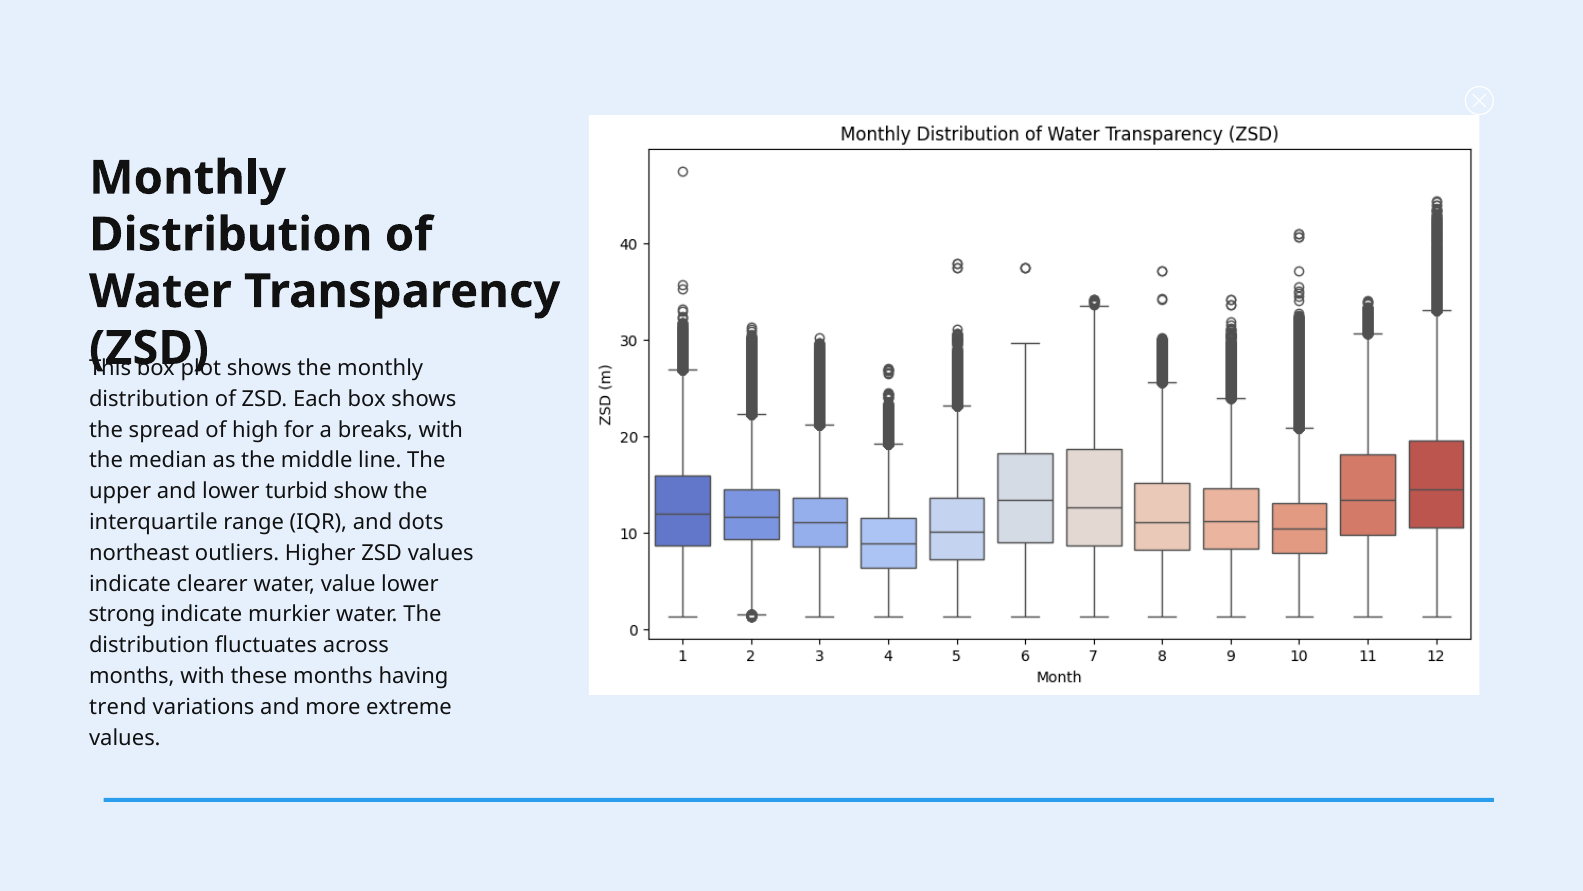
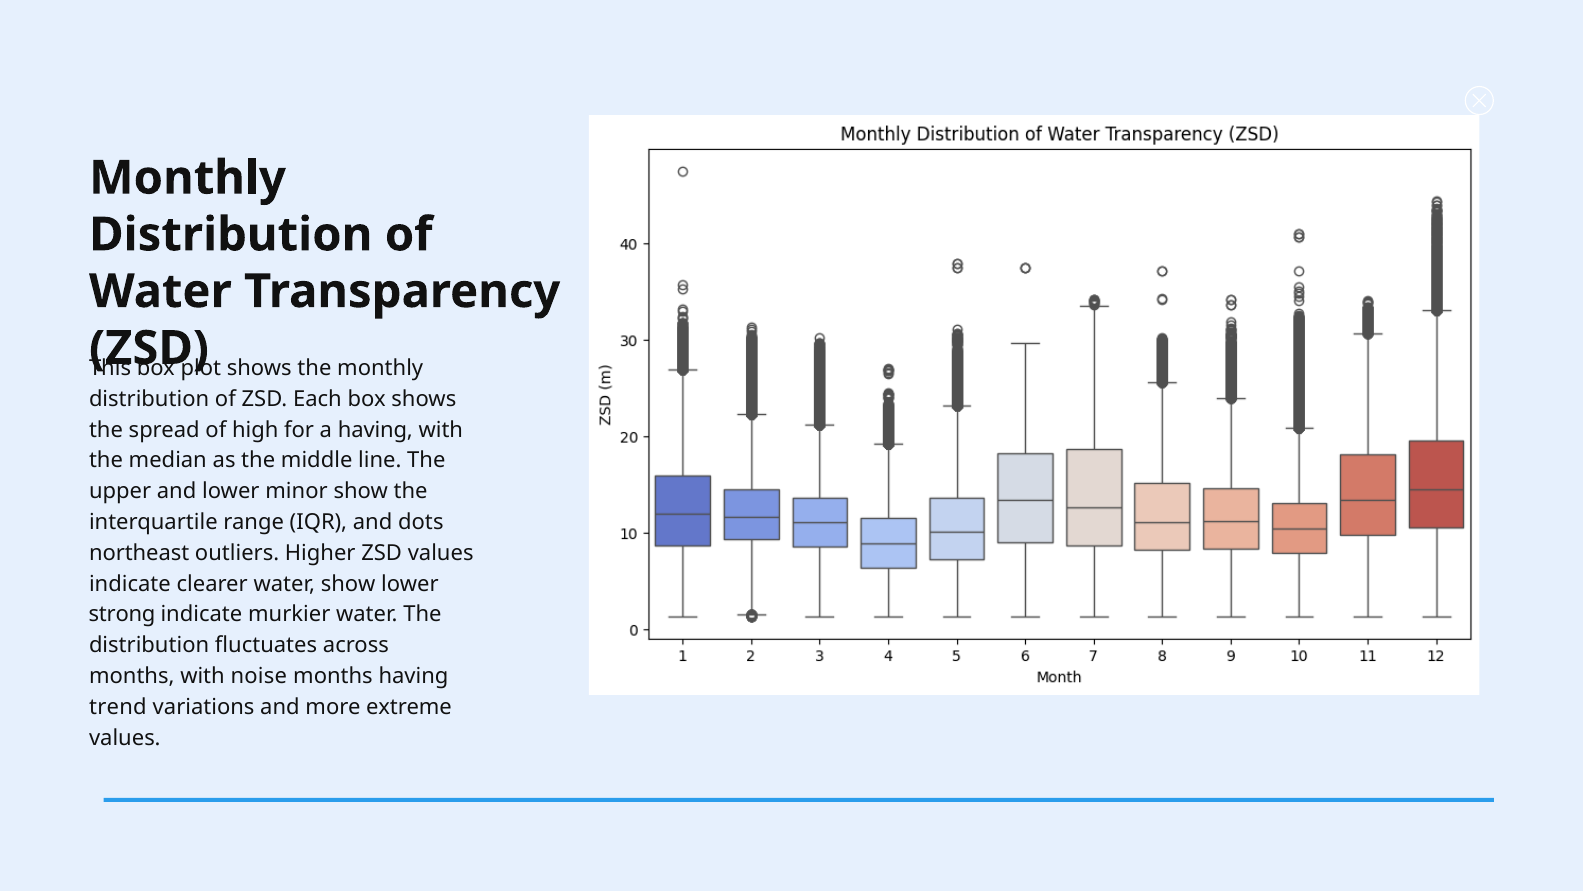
a breaks: breaks -> having (375, 430)
turbid: turbid -> minor (296, 491)
water value: value -> show (348, 583)
these: these -> noise (259, 676)
